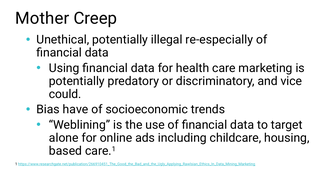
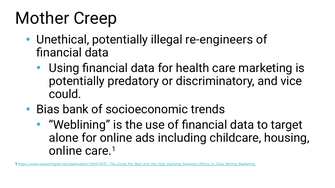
re-especially: re-especially -> re-engineers (219, 40)
have: have -> bank (76, 110)
based: based -> online (65, 151)
